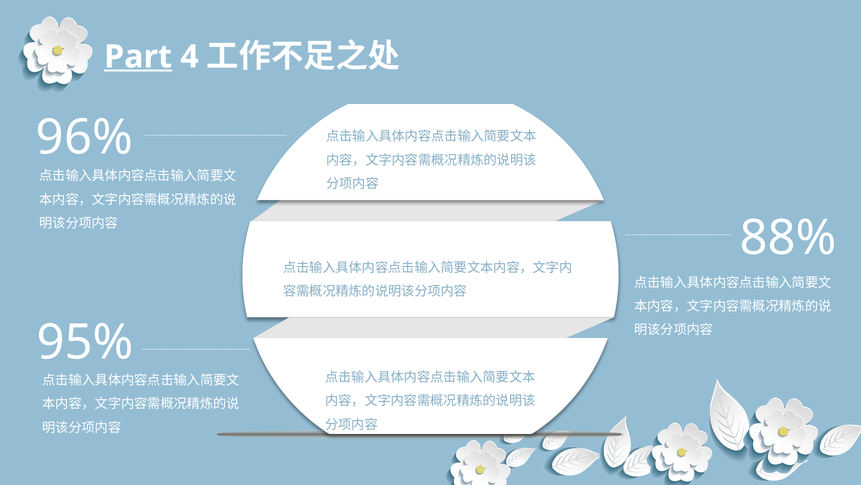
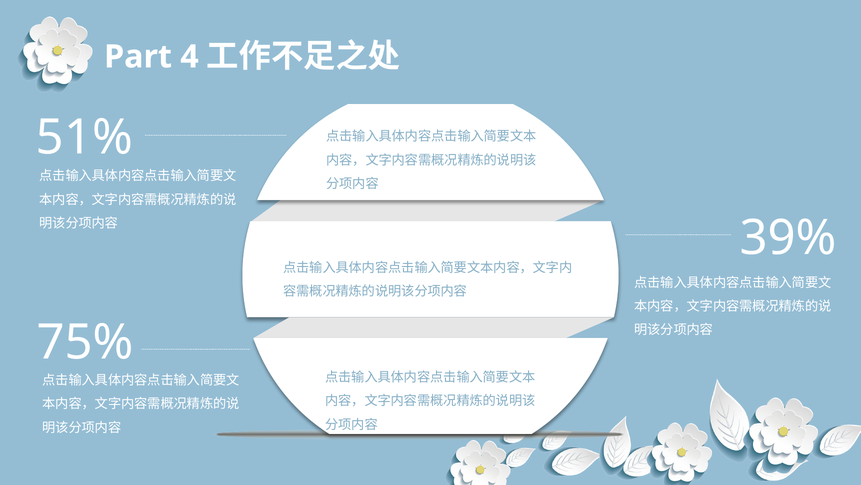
Part underline: present -> none (138, 57)
96%: 96% -> 51% (84, 137)
88%: 88% -> 39% (788, 238)
95%: 95% -> 75% (85, 342)
